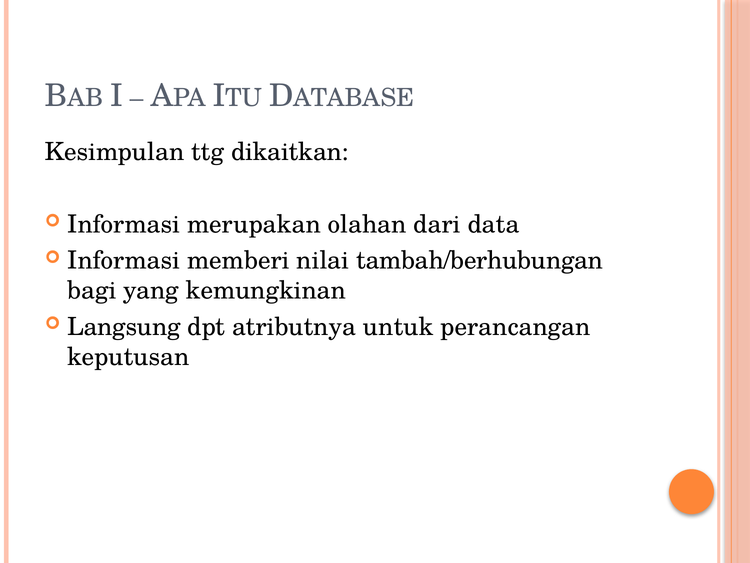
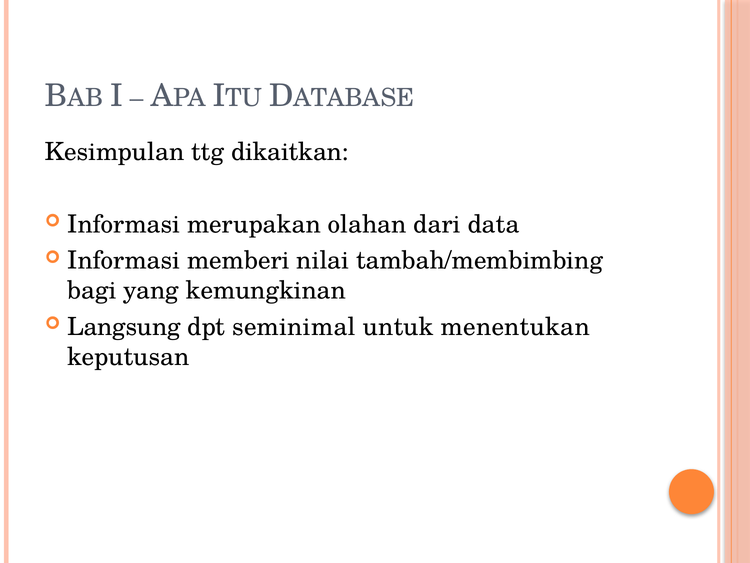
tambah/berhubungan: tambah/berhubungan -> tambah/membimbing (480, 260)
atributnya: atributnya -> seminimal (294, 327)
perancangan: perancangan -> menentukan (515, 327)
